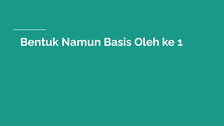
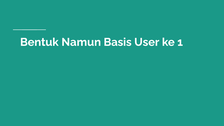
Oleh: Oleh -> User (147, 42)
